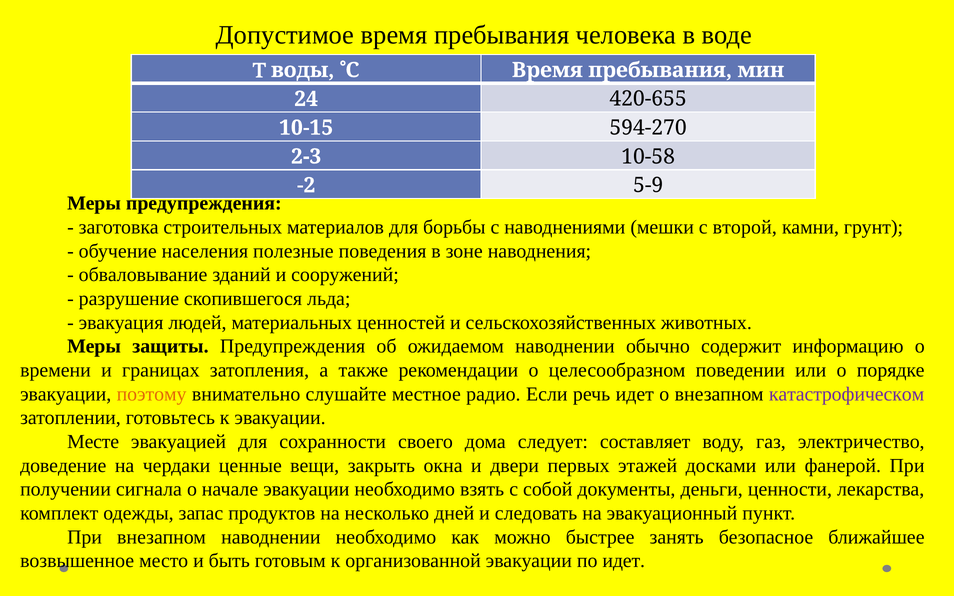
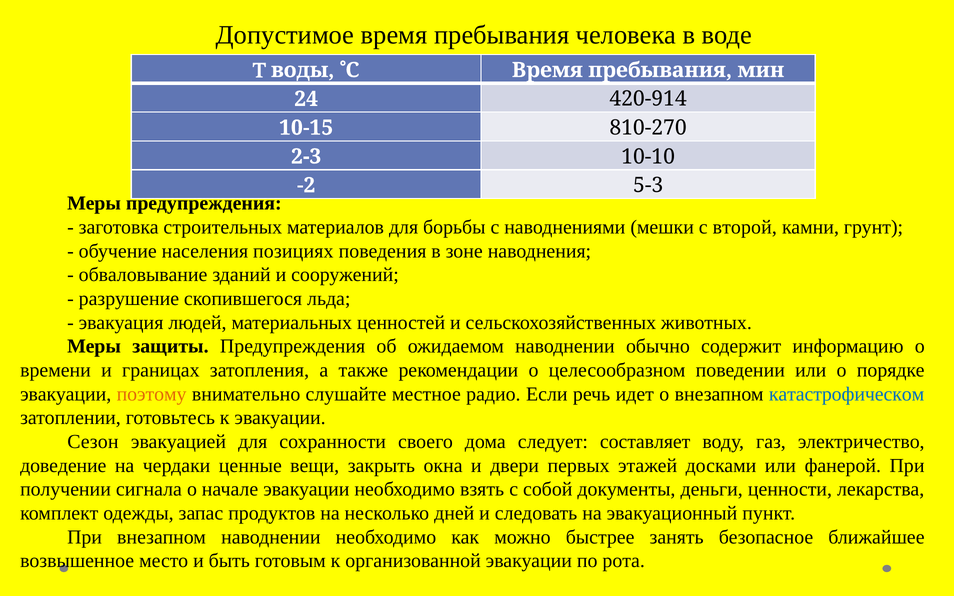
420-655: 420-655 -> 420-914 (648, 99)
594-270: 594-270 -> 810-270 (648, 128)
10-58: 10-58 -> 10-10 (648, 157)
5-9: 5-9 -> 5-3 (648, 185)
полезные: полезные -> позициях (293, 251)
катастрофическом colour: purple -> blue (847, 394)
Месте: Месте -> Сезон (93, 442)
по идет: идет -> рота (624, 561)
